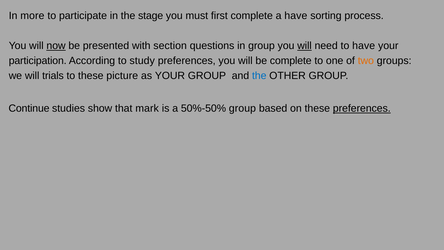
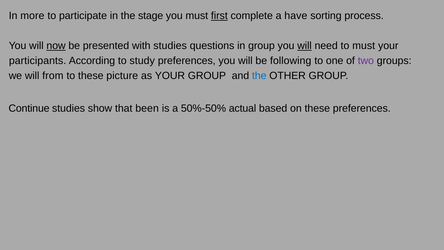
first underline: none -> present (219, 16)
with section: section -> studies (170, 46)
to have: have -> must (364, 46)
participation: participation -> participants (38, 61)
be complete: complete -> following (291, 61)
two colour: orange -> purple (366, 61)
trials: trials -> from (53, 76)
mark: mark -> been (147, 108)
50%-50% group: group -> actual (243, 108)
preferences underline: present -> none (362, 108)
